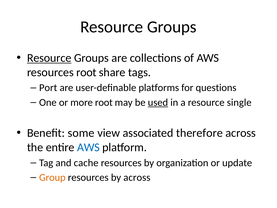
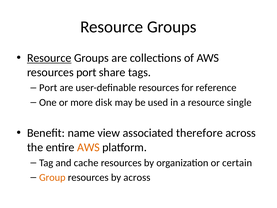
resources root: root -> port (86, 72)
user-definable platforms: platforms -> resources (159, 88)
questions: questions -> reference (216, 88)
more root: root -> disk (104, 102)
used underline: present -> none (158, 102)
some: some -> name (81, 133)
AWS colour: blue -> orange (88, 147)
update: update -> certain (237, 163)
